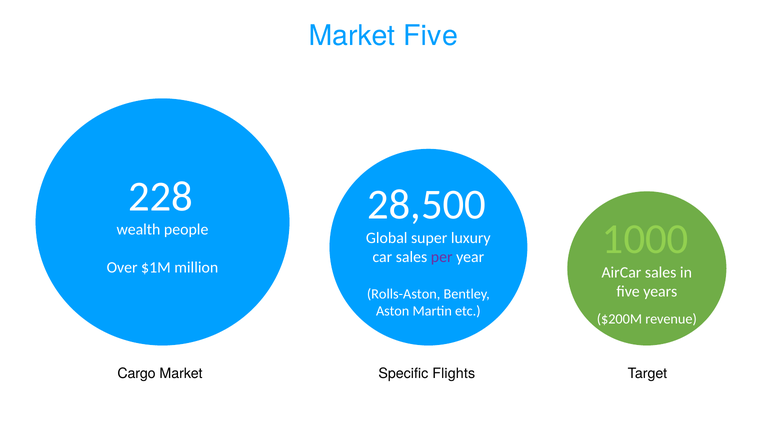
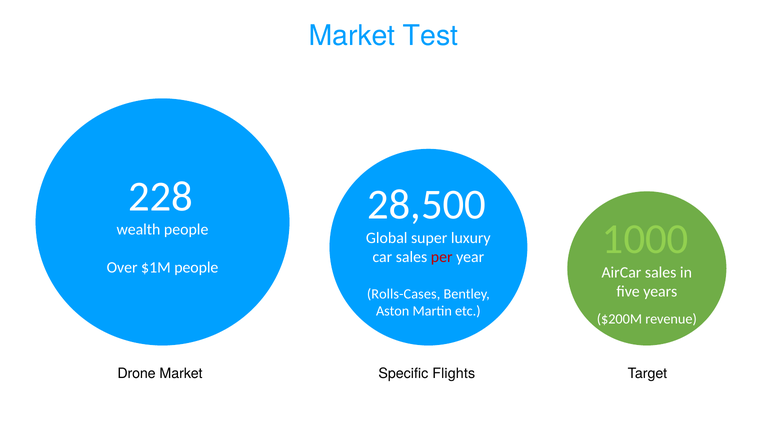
Market Five: Five -> Test (431, 36)
per colour: purple -> red (442, 257)
$1M million: million -> people (196, 267)
Rolls-Aston: Rolls-Aston -> Rolls-Cases (404, 293)
Cargo: Cargo -> Drone (137, 373)
